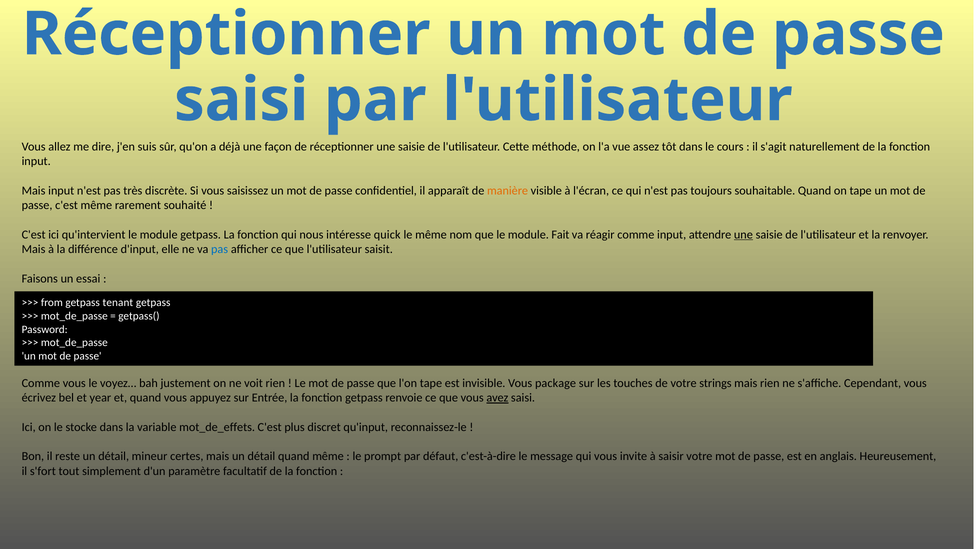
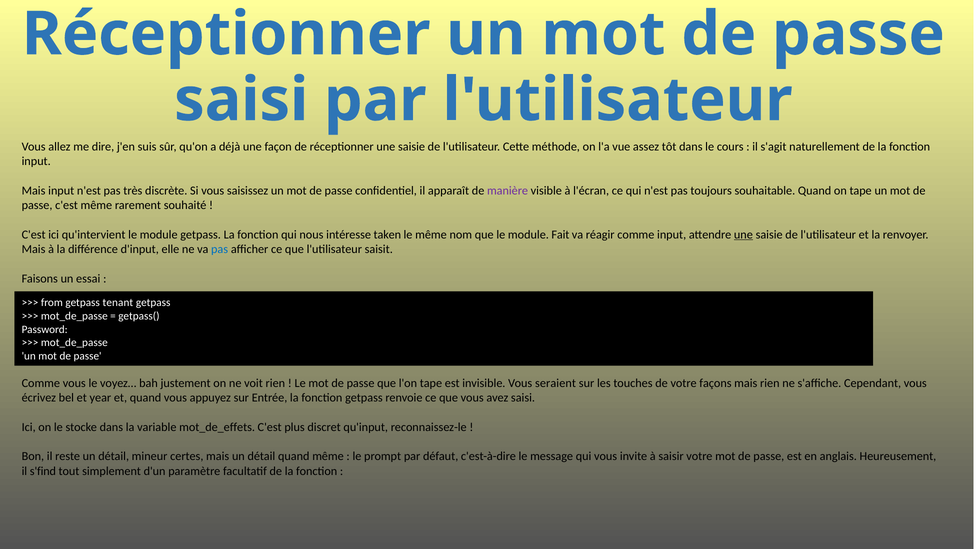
manière colour: orange -> purple (508, 191)
quick: quick -> taken (387, 235)
package: package -> seraient (556, 383)
strings: strings -> façons (715, 383)
avez underline: present -> none (497, 398)
s'fort: s'fort -> s'find (43, 471)
